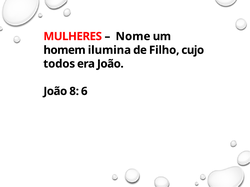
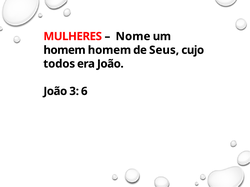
homem ilumina: ilumina -> homem (109, 50)
Filho: Filho -> Seus (164, 50)
8: 8 -> 3 (74, 91)
